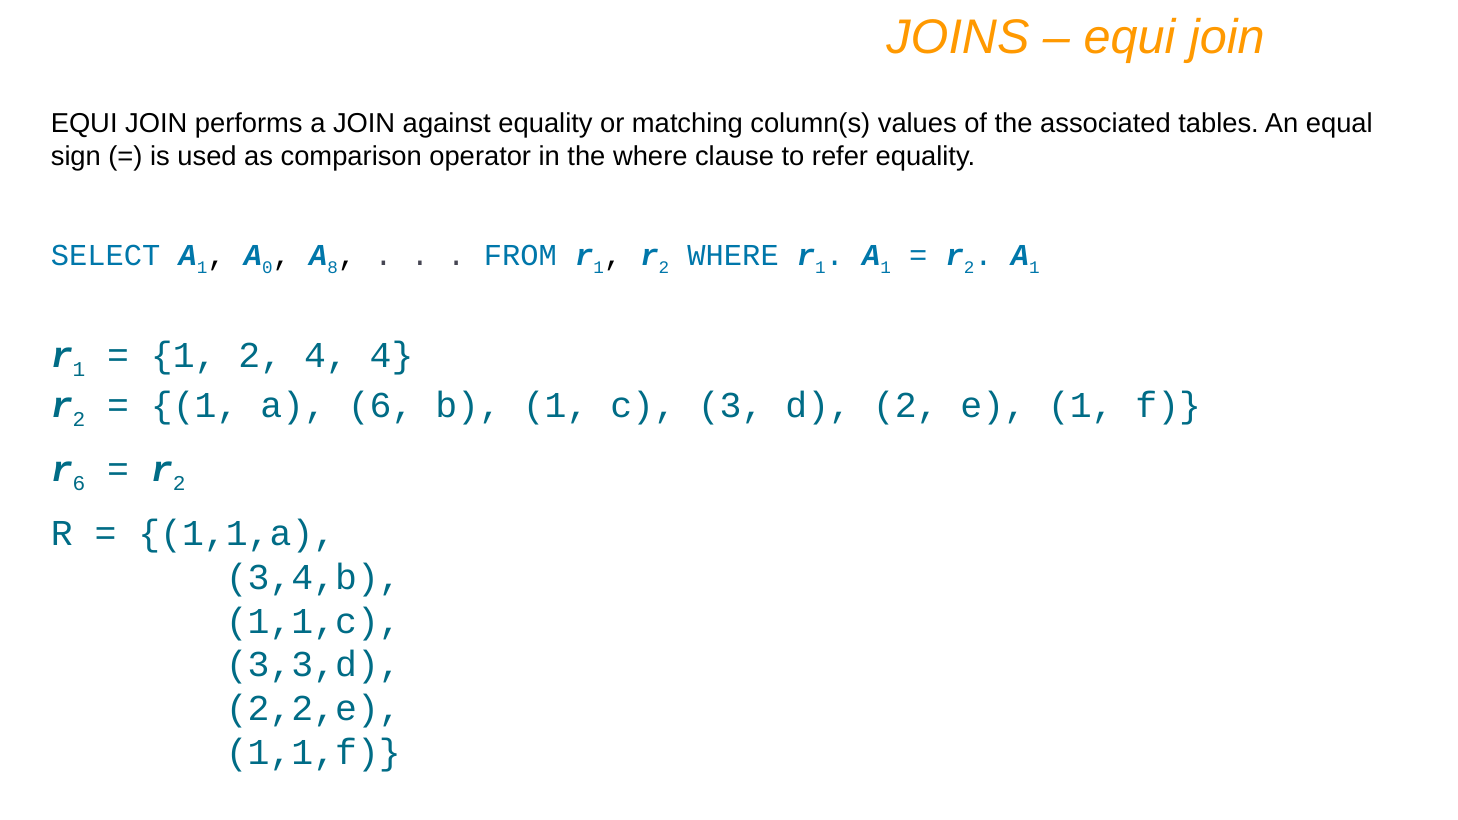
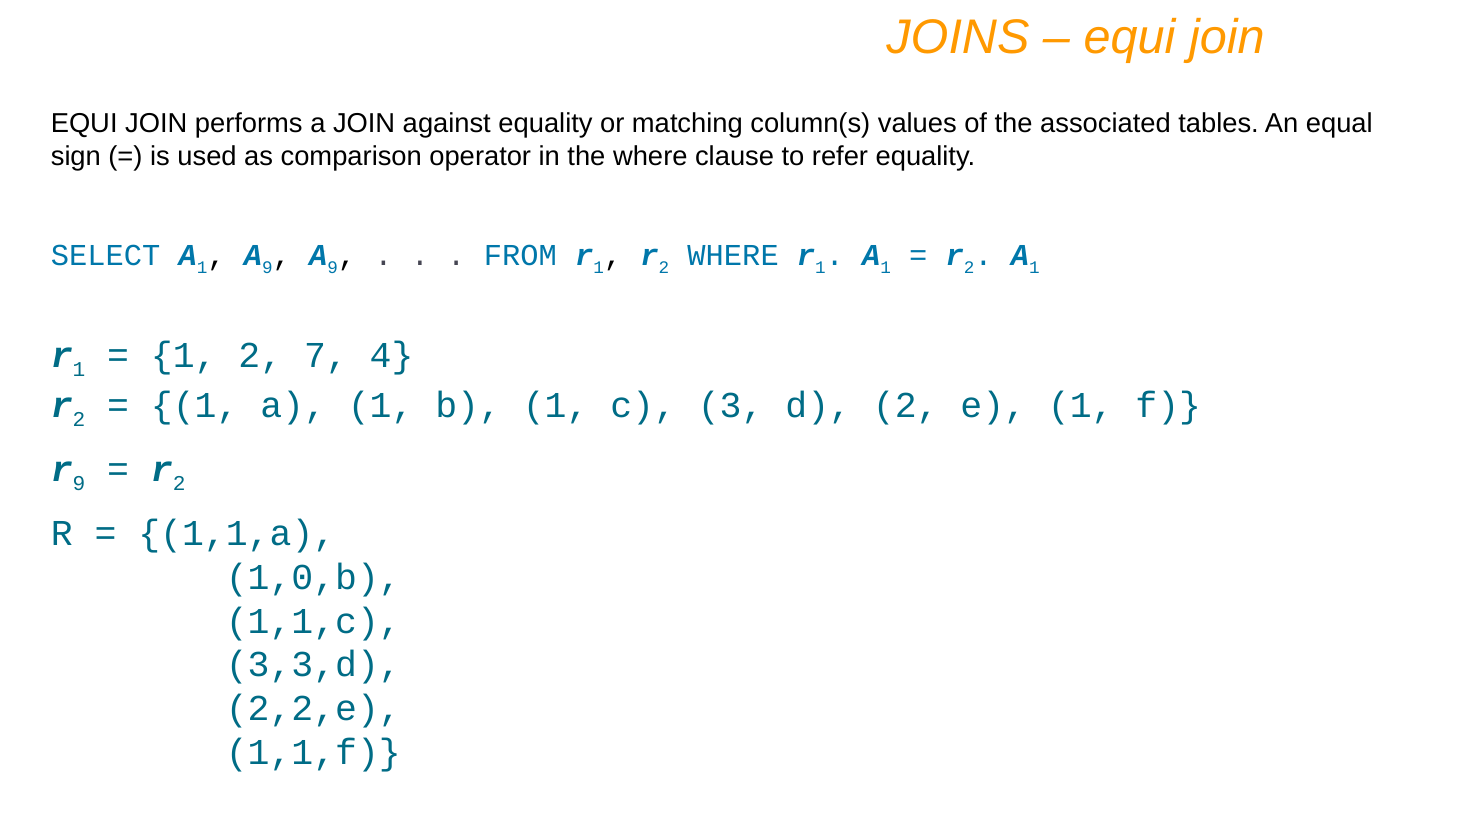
0: 0 -> 9 (267, 268)
8: 8 -> 9 (333, 268)
2 4: 4 -> 7 (326, 355)
1 a 6: 6 -> 1 (381, 405)
r 6: 6 -> 9 (79, 484)
3,4,b: 3,4,b -> 1,0,b (313, 578)
